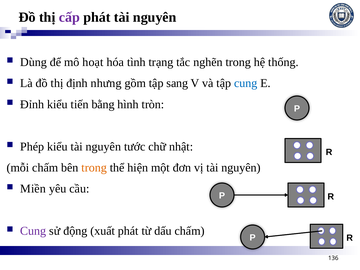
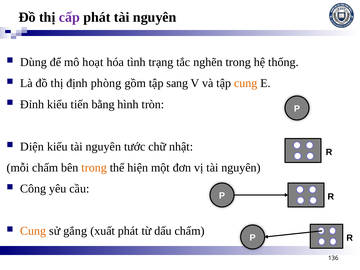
nhưng: nhưng -> phòng (106, 83)
cung colour: blue -> orange (246, 83)
Phép: Phép -> Diện (32, 147)
Miền: Miền -> Công (33, 189)
Cung colour: purple -> orange (33, 231)
động: động -> gắng (75, 231)
